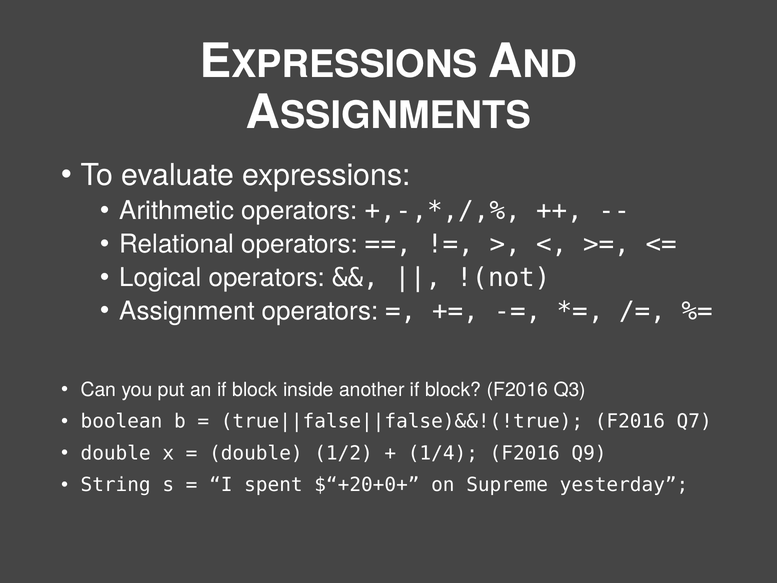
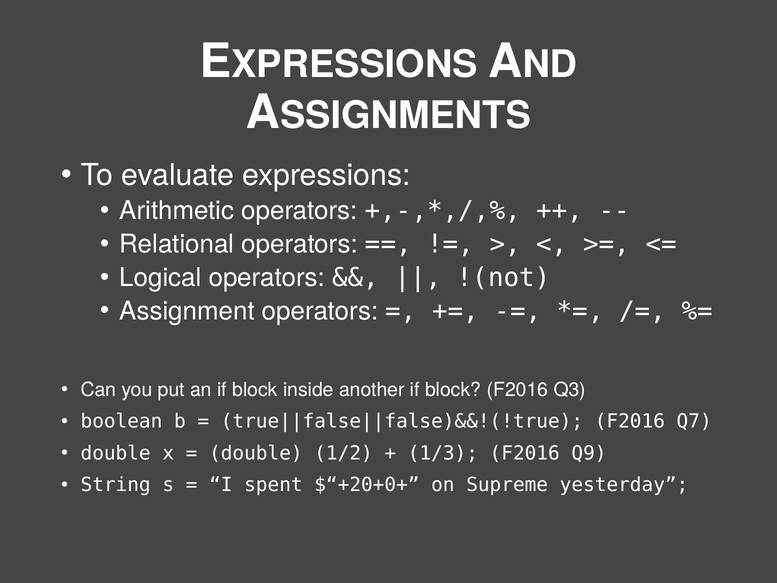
1/4: 1/4 -> 1/3 (443, 453)
